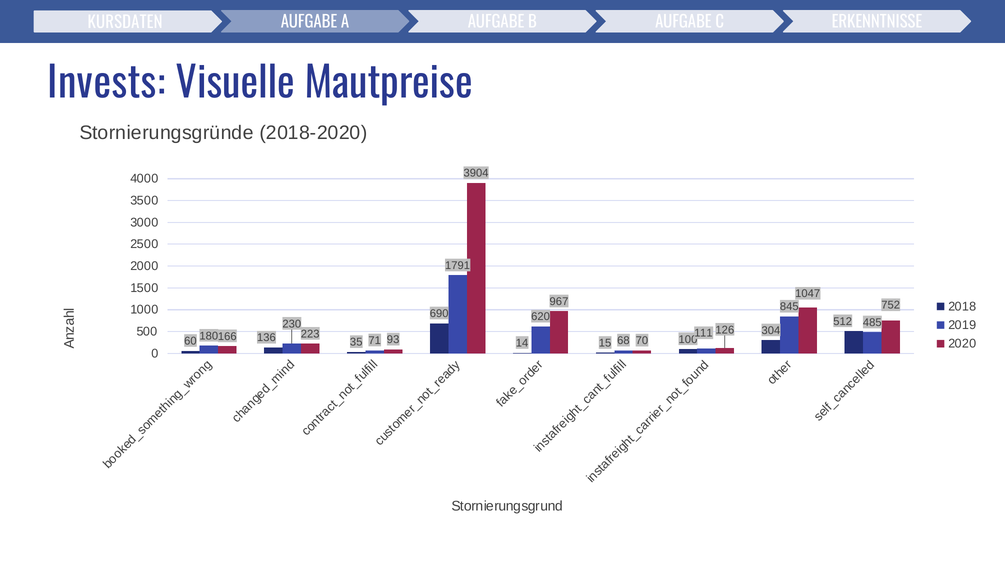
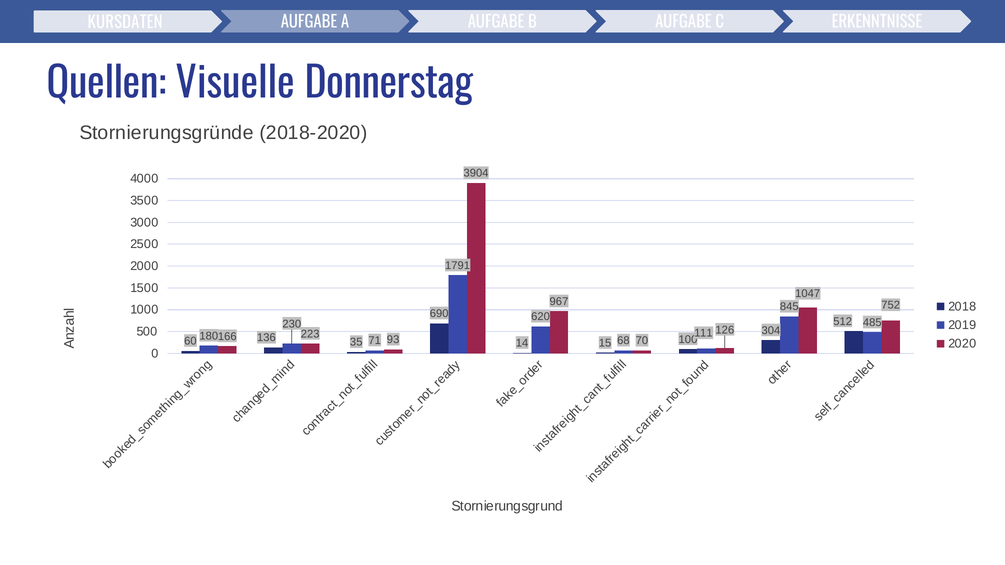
Invests: Invests -> Quellen (107, 84)
Mautpreise: Mautpreise -> Donnerstag (389, 84)
